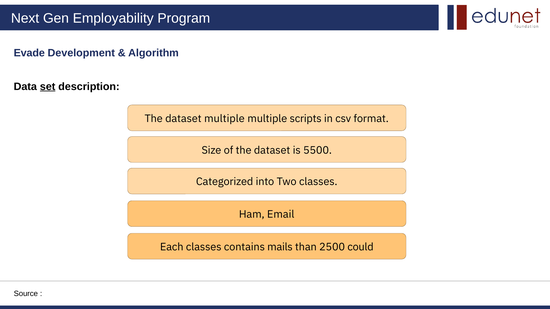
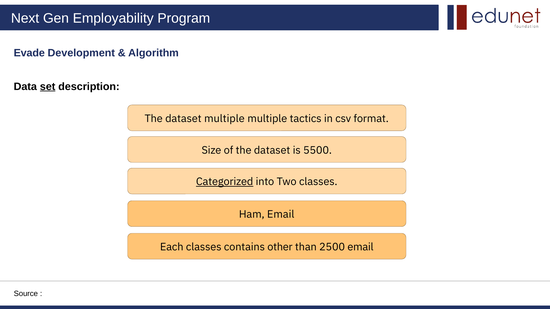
scripts: scripts -> tactics (306, 119)
Categorized underline: none -> present (225, 182)
mails: mails -> other (280, 247)
2500 could: could -> email (360, 247)
